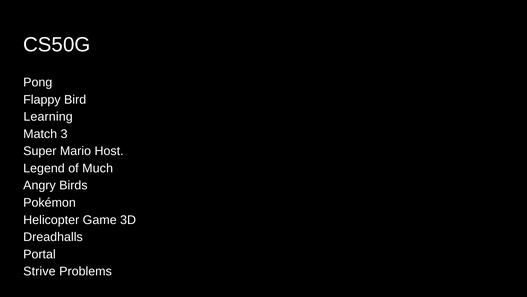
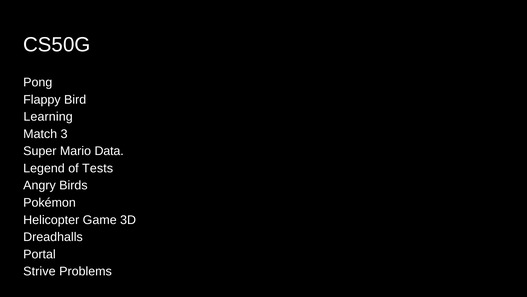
Host: Host -> Data (109, 151)
Much: Much -> Tests (98, 168)
